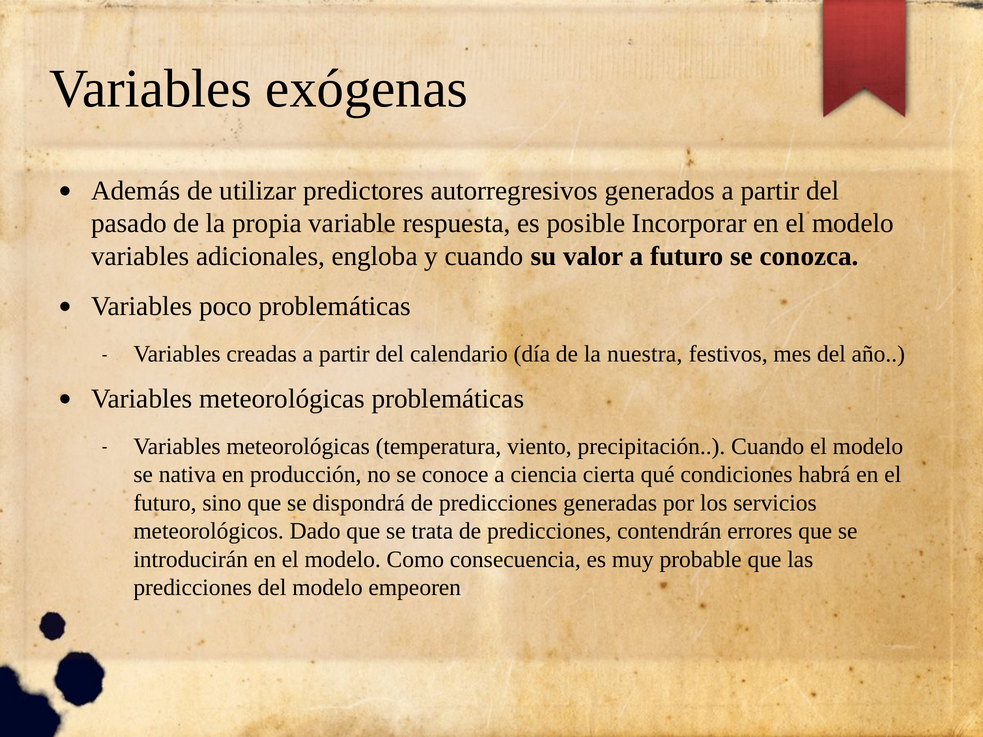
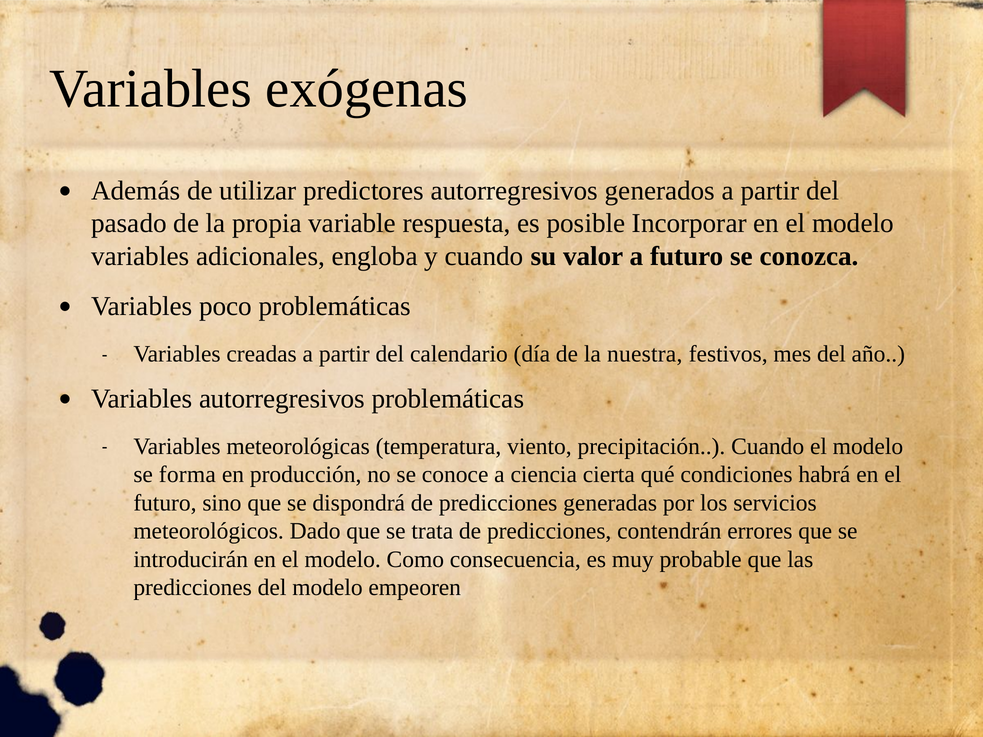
meteorológicas: meteorológicas -> autorregresivos (282, 399)
nativa: nativa -> forma (187, 475)
